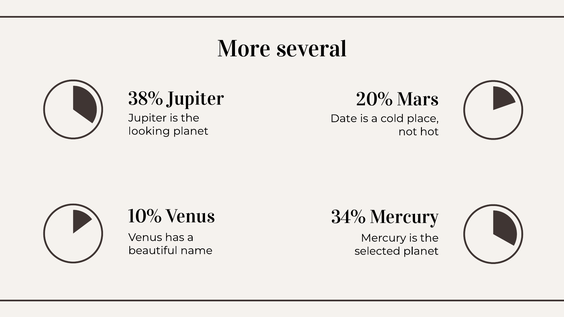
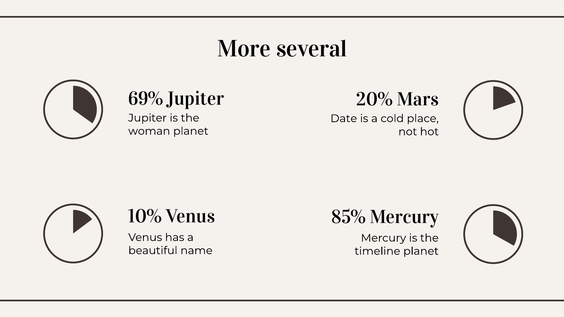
38%: 38% -> 69% (146, 99)
looking: looking -> woman (149, 131)
34%: 34% -> 85% (348, 217)
selected: selected -> timeline (377, 251)
